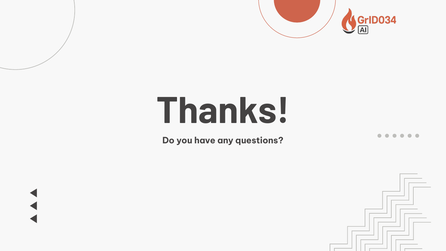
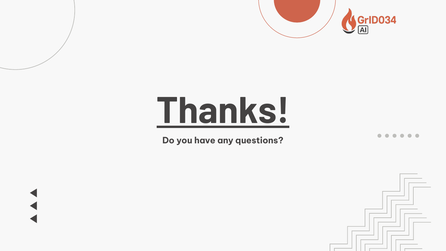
Thanks underline: none -> present (223, 111)
